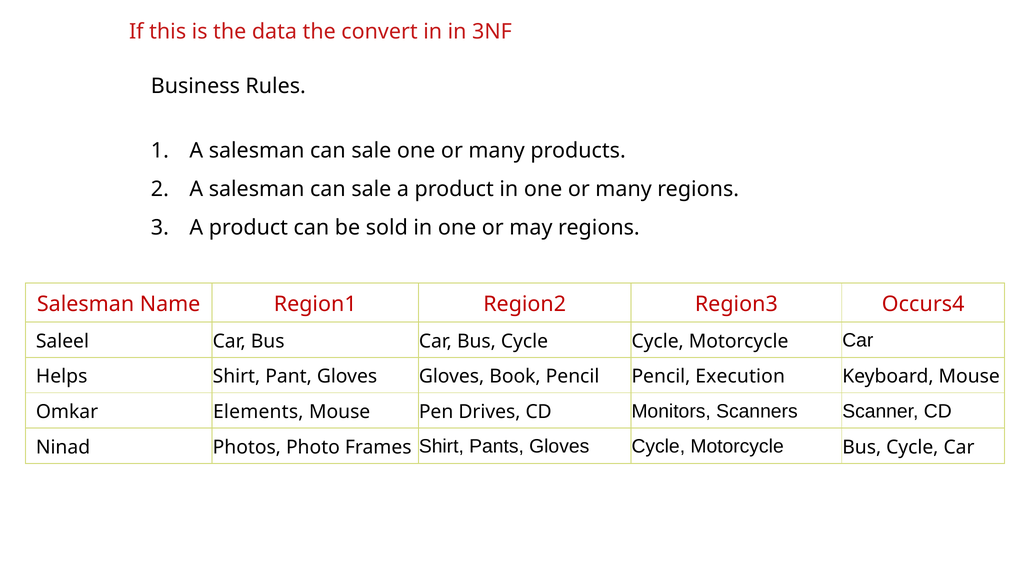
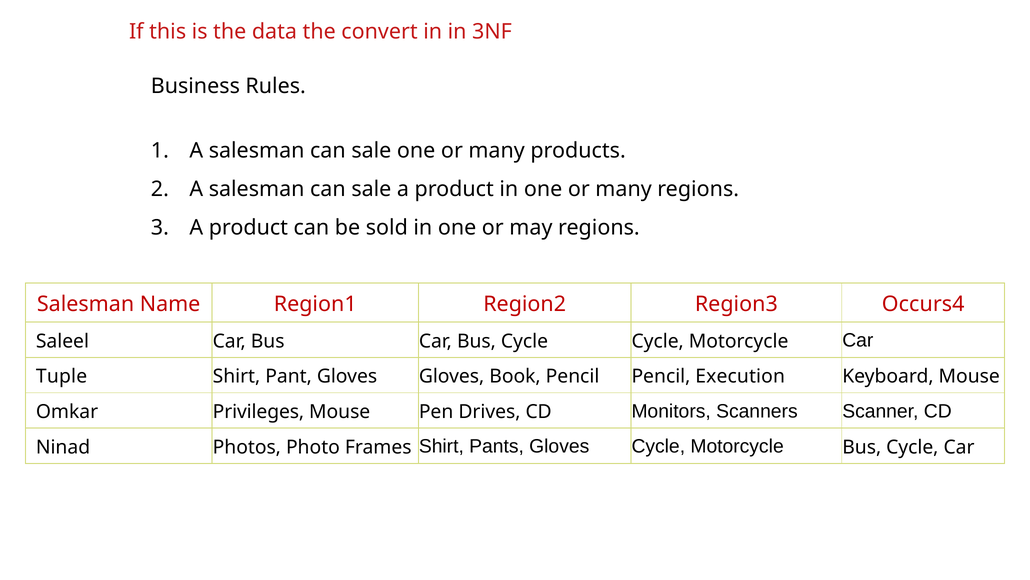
Helps: Helps -> Tuple (62, 376)
Elements: Elements -> Privileges (258, 411)
